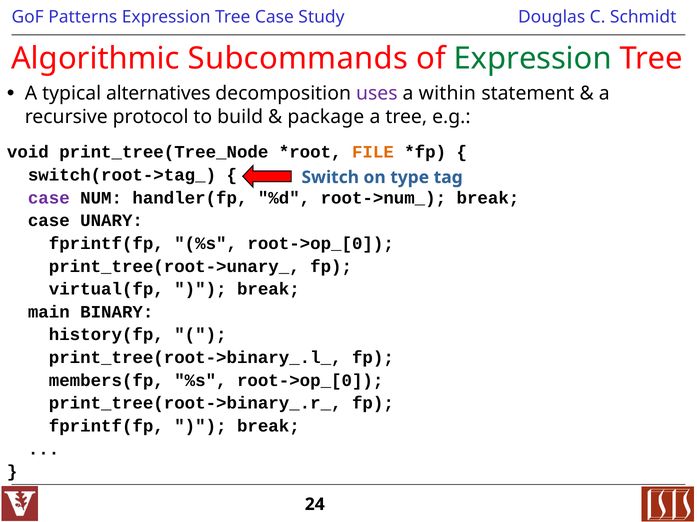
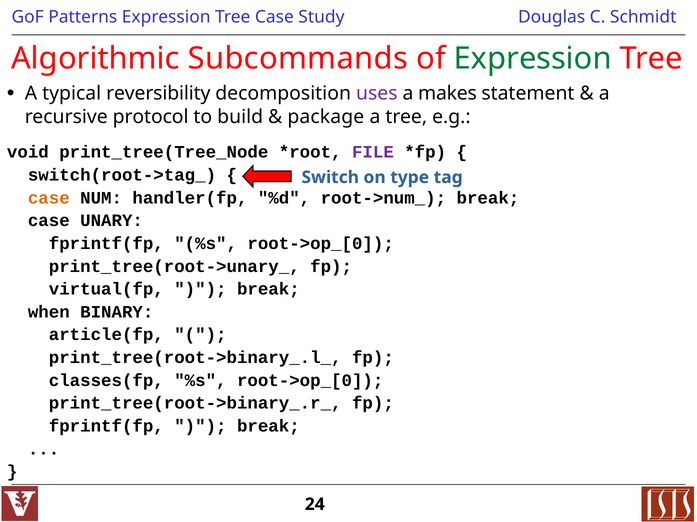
alternatives: alternatives -> reversibility (158, 94)
within: within -> makes (447, 94)
FILE colour: orange -> purple (373, 152)
case colour: purple -> orange (49, 198)
main: main -> when (49, 312)
history(fp: history(fp -> article(fp (106, 335)
members(fp: members(fp -> classes(fp (106, 381)
